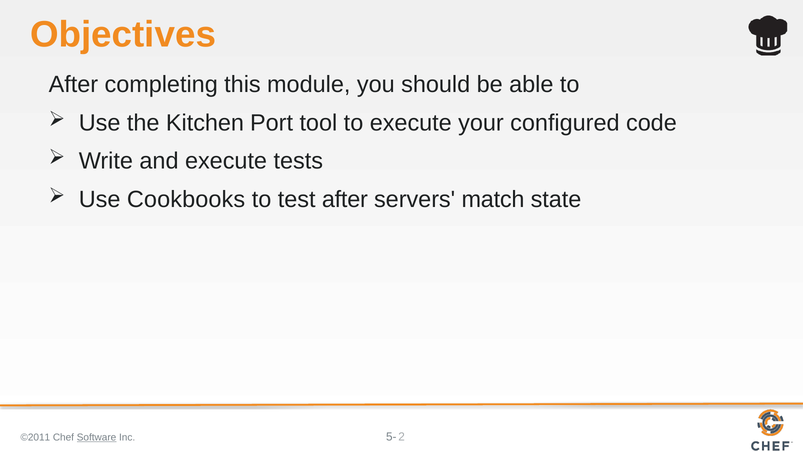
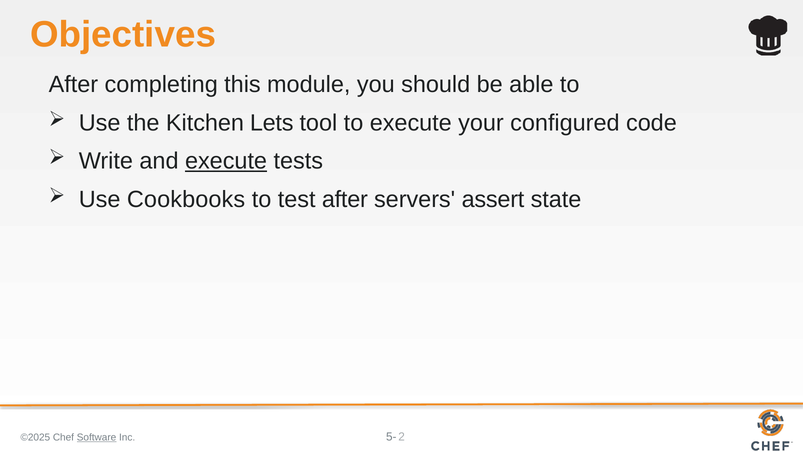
Port: Port -> Lets (272, 123)
execute underline: none -> present (226, 161)
match: match -> assert (493, 199)
©2011: ©2011 -> ©2025 (35, 437)
